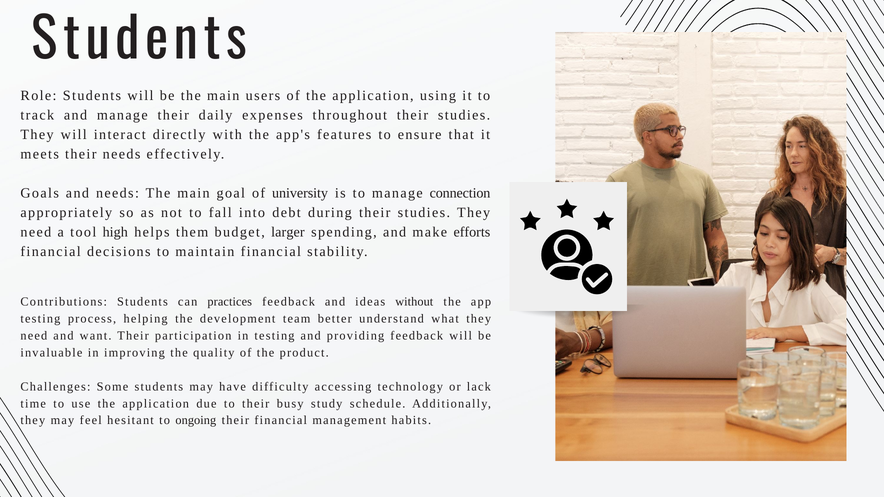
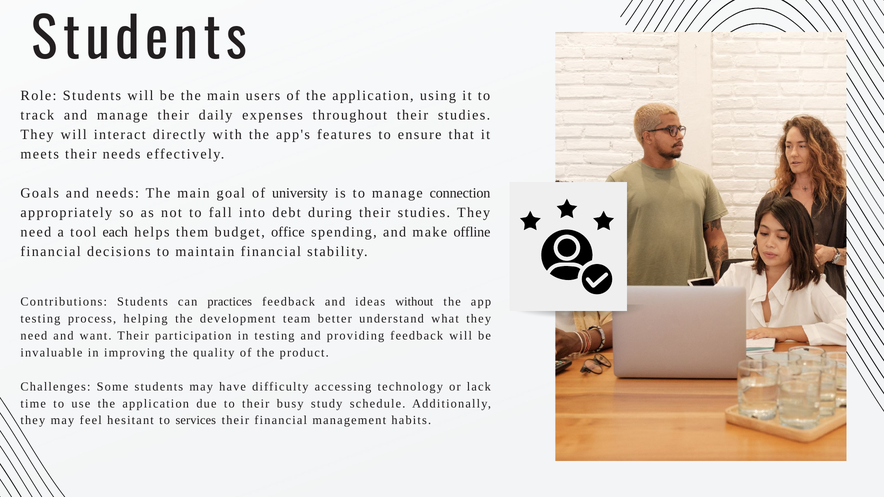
high: high -> each (115, 232)
larger: larger -> office (288, 232)
efforts: efforts -> offline (472, 232)
ongoing: ongoing -> services (196, 421)
